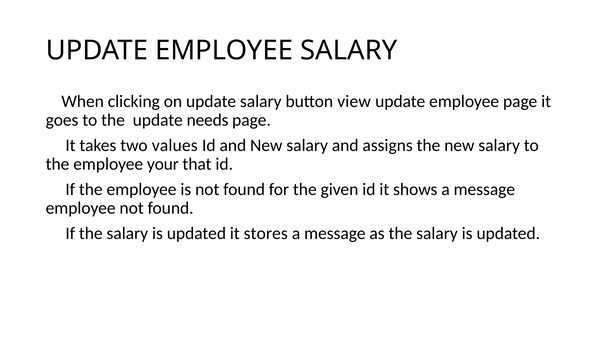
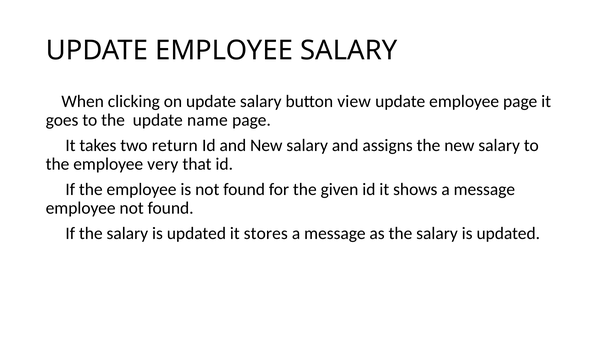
needs: needs -> name (207, 120)
values: values -> return (175, 145)
your: your -> very (163, 164)
